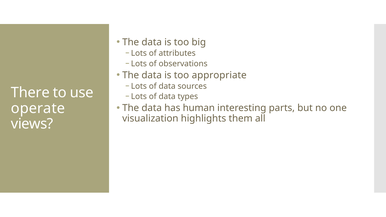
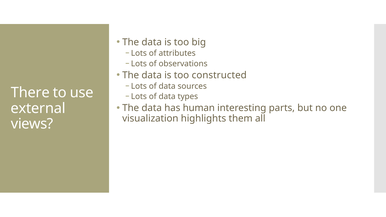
appropriate: appropriate -> constructed (219, 75)
operate: operate -> external (38, 108)
